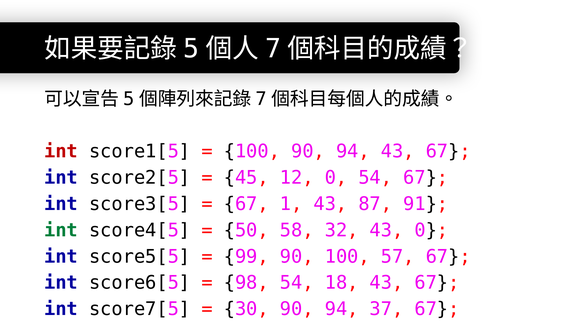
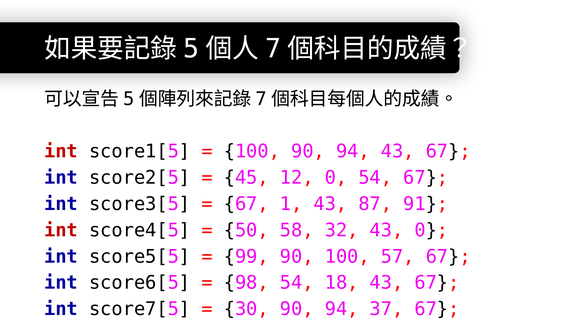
int colour: green -> red (61, 230)
